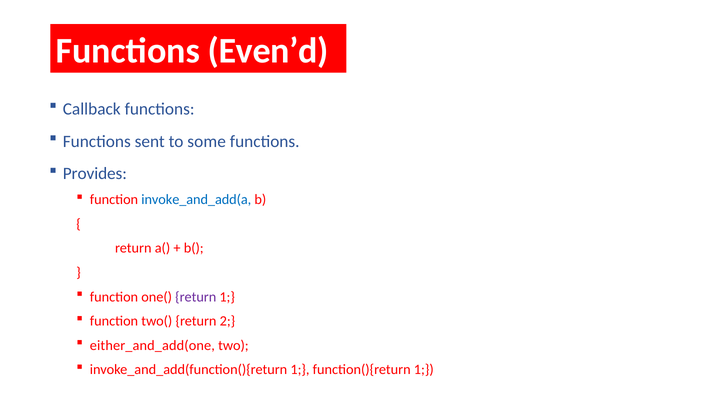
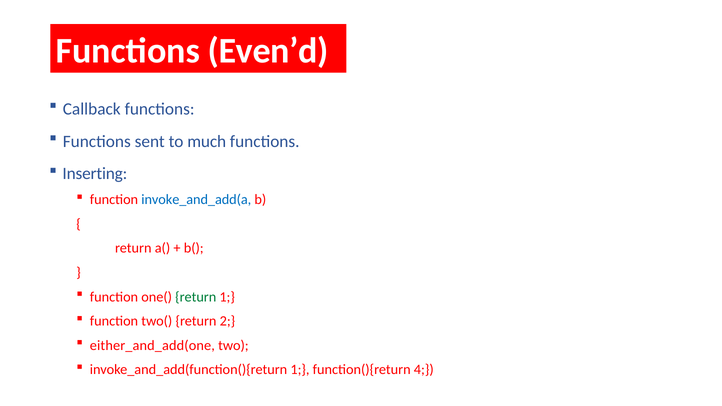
some: some -> much (207, 141)
Provides: Provides -> Inserting (95, 174)
return colour: purple -> green (196, 297)
function(){return 1: 1 -> 4 (424, 370)
